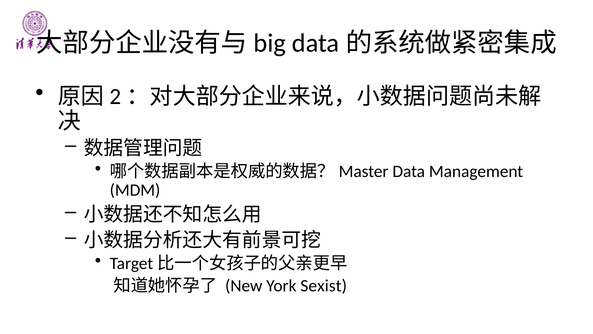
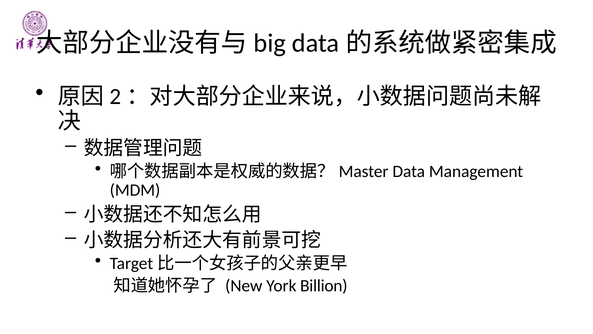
Sexist: Sexist -> Billion (324, 285)
